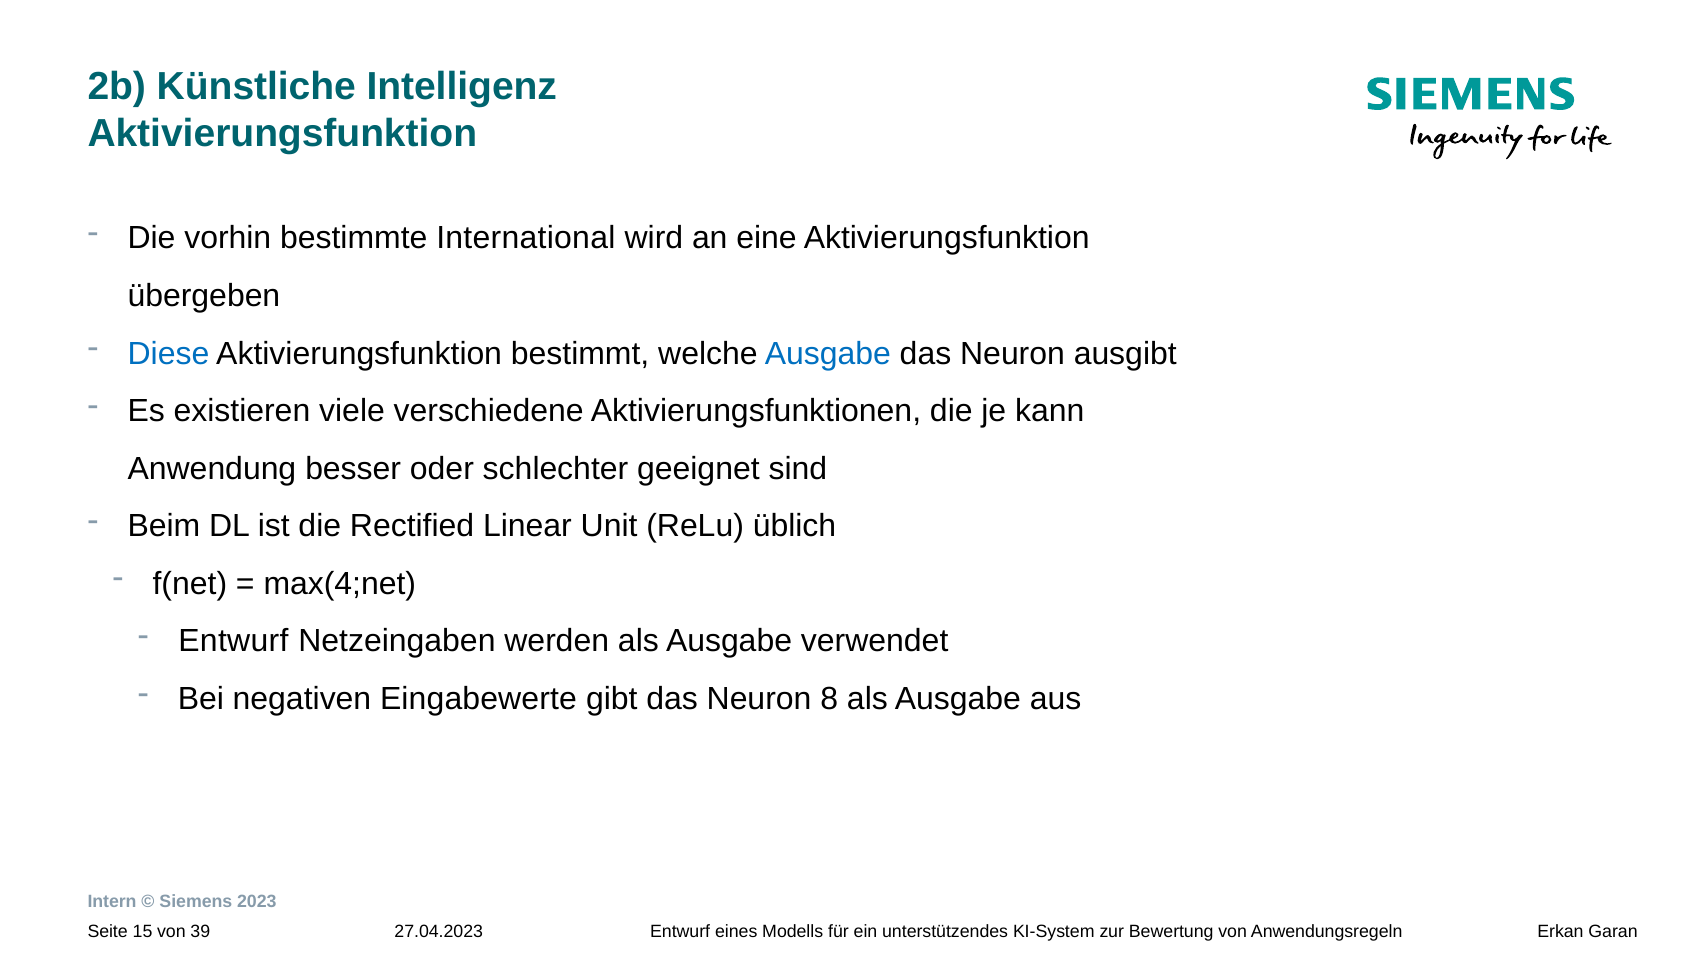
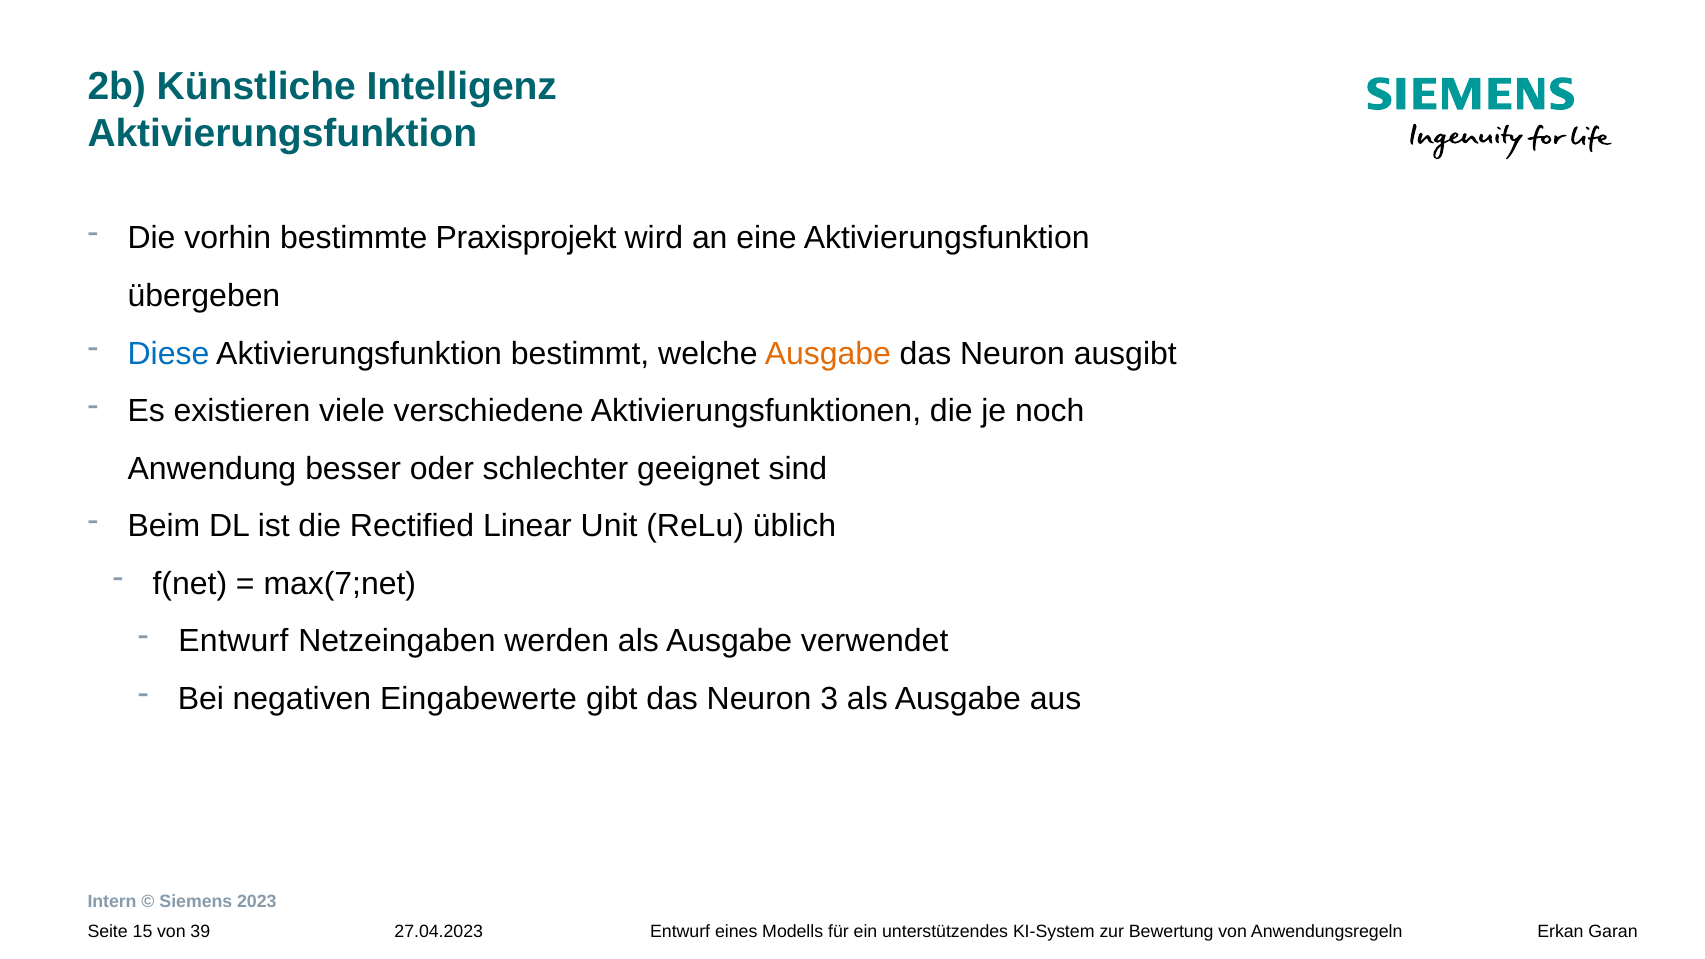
International: International -> Praxisprojekt (526, 238)
Ausgabe colour: blue -> orange (828, 354)
kann: kann -> noch (1050, 411)
max(4;net: max(4;net -> max(7;net (340, 584)
8: 8 -> 3 (829, 699)
